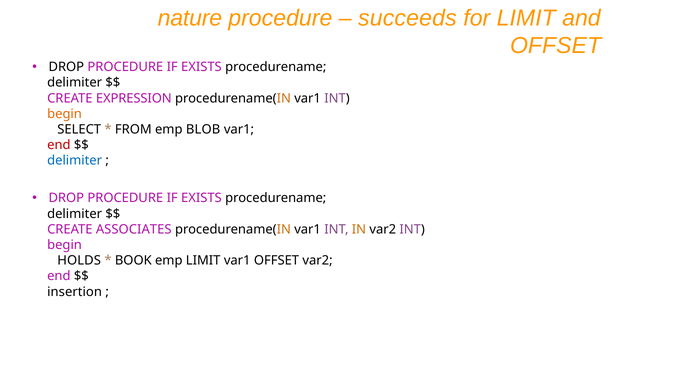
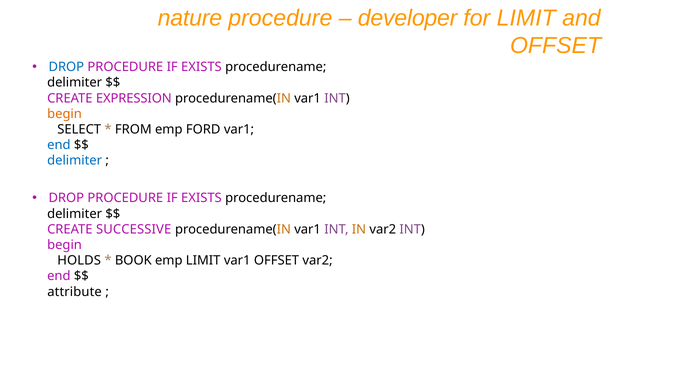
succeeds: succeeds -> developer (408, 18)
DROP colour: black -> blue (66, 67)
BLOB: BLOB -> FORD (203, 129)
end colour: red -> blue (59, 145)
ASSOCIATES: ASSOCIATES -> SUCCESSIVE (134, 229)
insertion: insertion -> attribute (75, 292)
